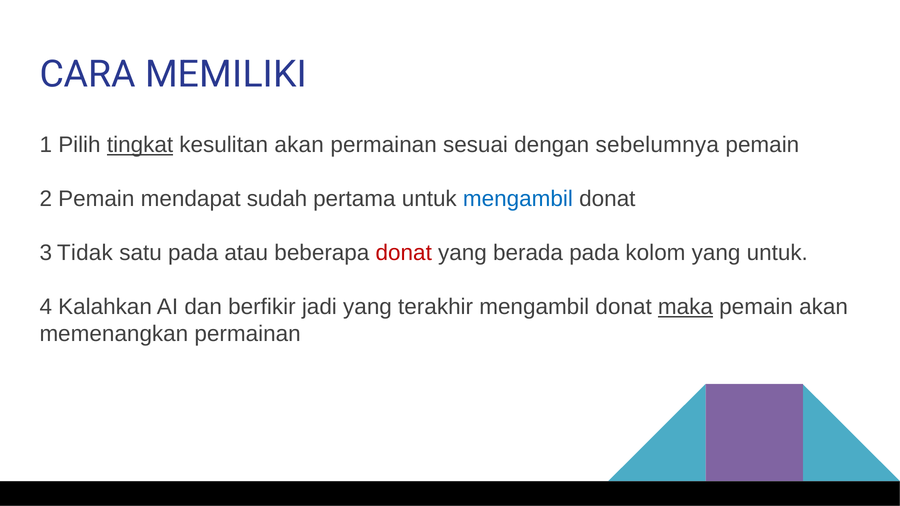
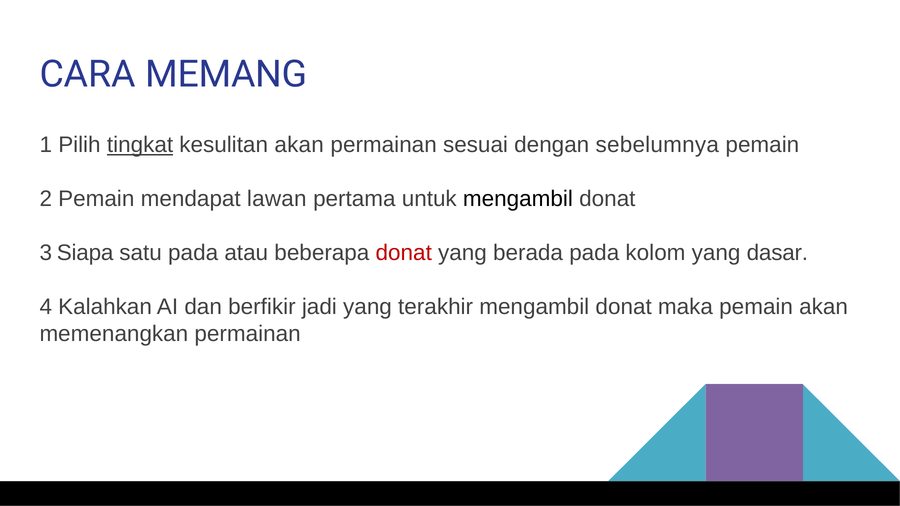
MEMILIKI: MEMILIKI -> MEMANG (226, 74)
sudah: sudah -> lawan (277, 199)
mengambil colour: blue -> black (518, 199)
Tidak: Tidak -> Siapa (85, 253)
yang untuk: untuk -> dasar (777, 253)
maka underline: present -> none (685, 307)
